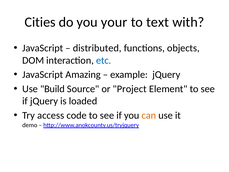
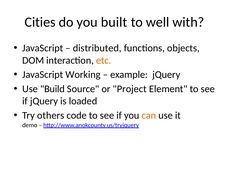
your: your -> built (114, 22)
text: text -> well (158, 22)
etc colour: blue -> orange (104, 60)
Amazing: Amazing -> Working (83, 75)
access: access -> others (51, 115)
